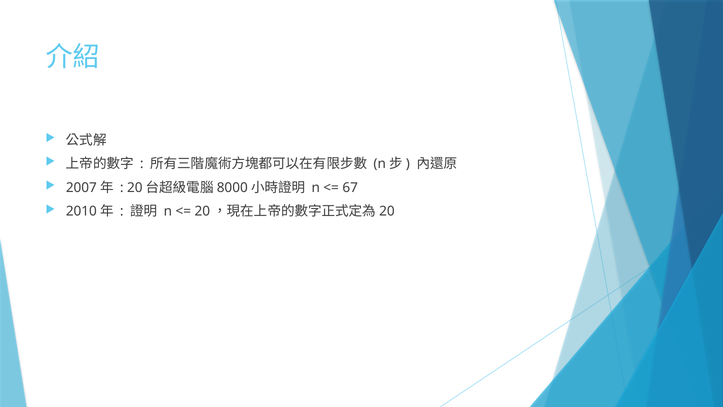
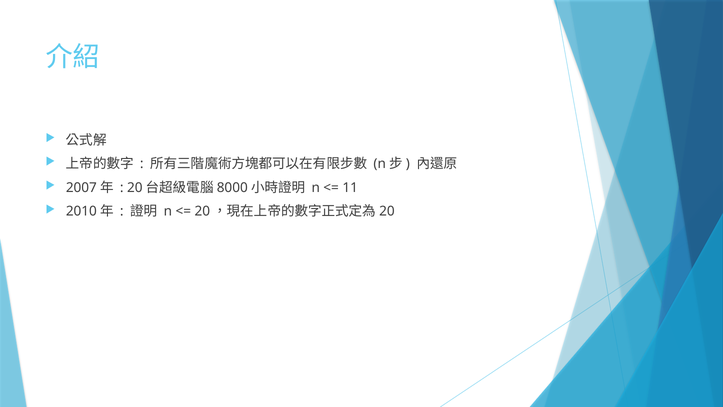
67: 67 -> 11 (350, 188)
